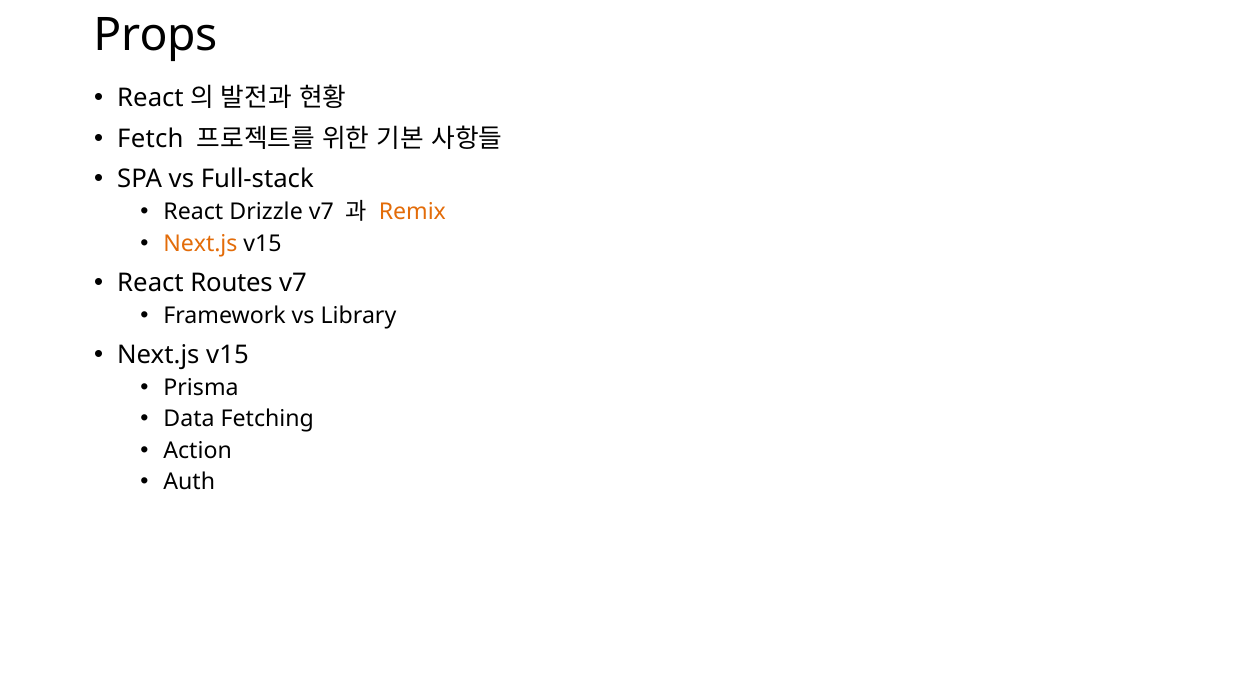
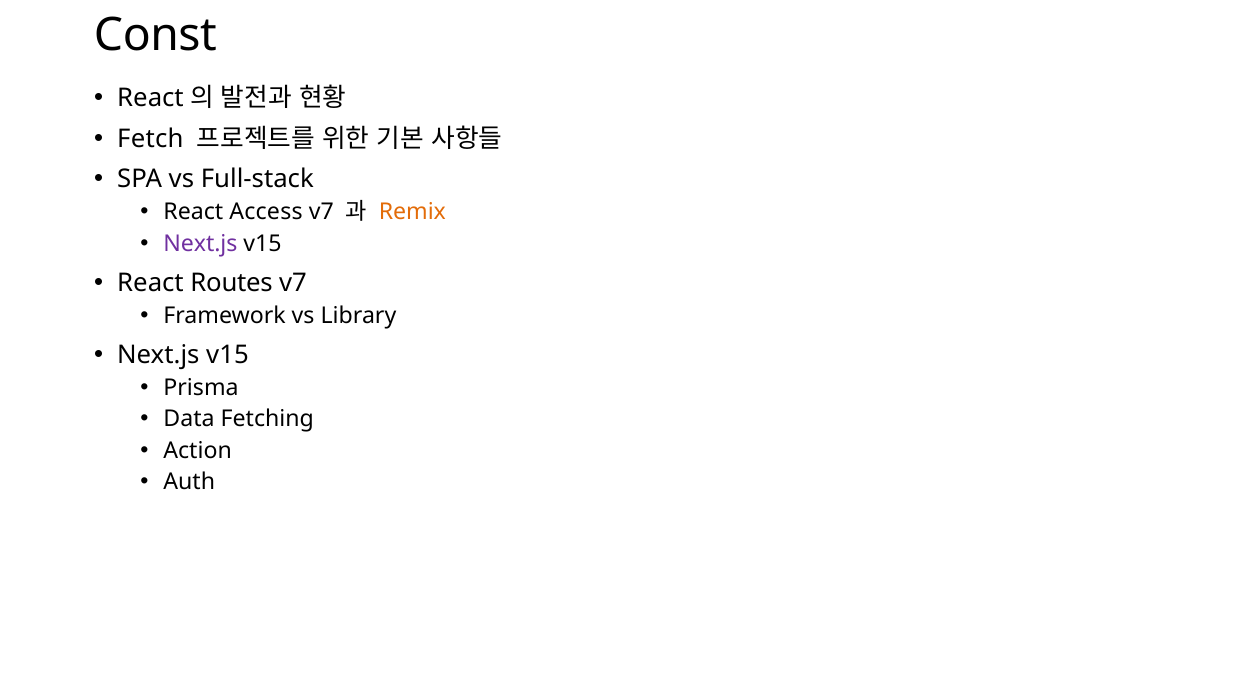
Props: Props -> Const (155, 35)
Drizzle: Drizzle -> Access (266, 212)
Next.js colour: orange -> purple (200, 244)
